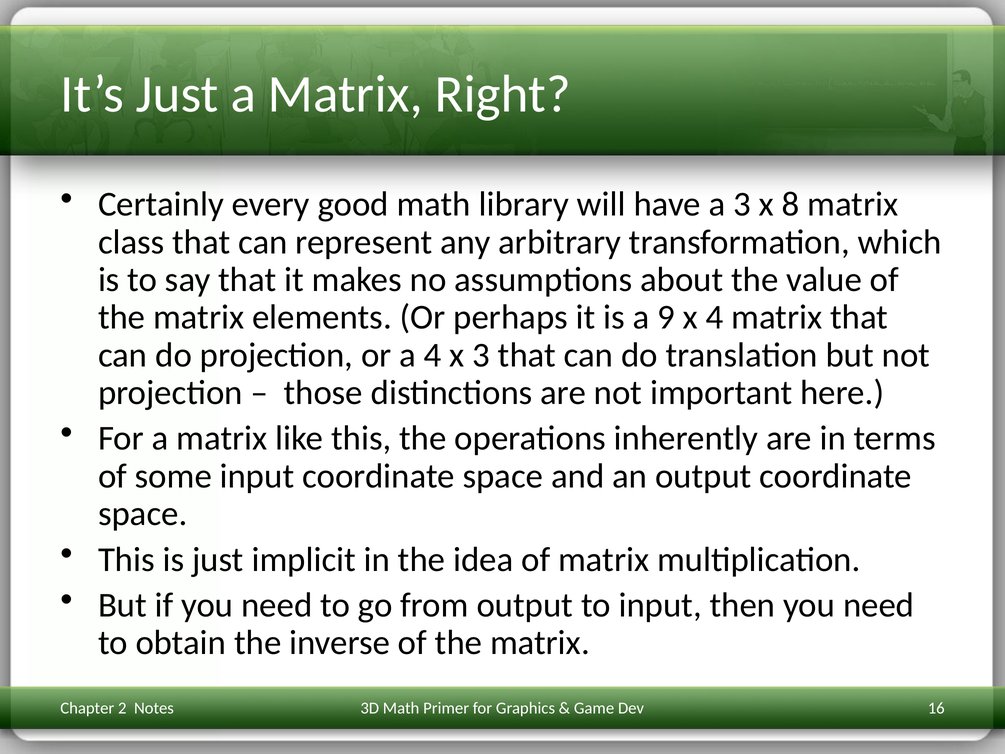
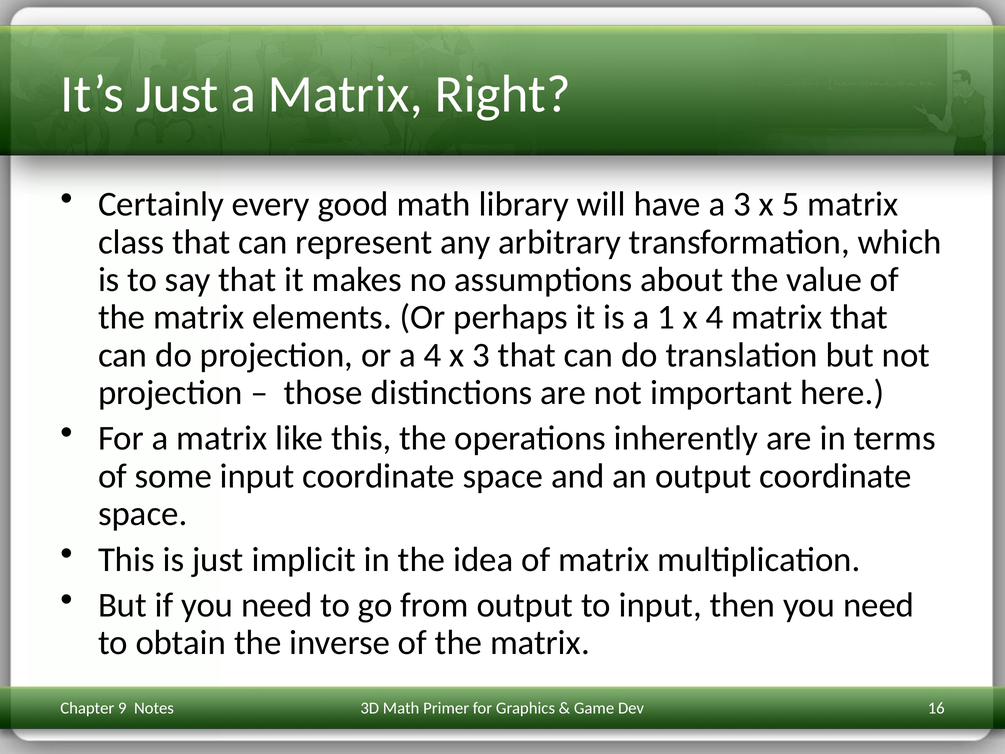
8: 8 -> 5 (791, 204)
9: 9 -> 1 (666, 317)
2: 2 -> 9 (122, 708)
